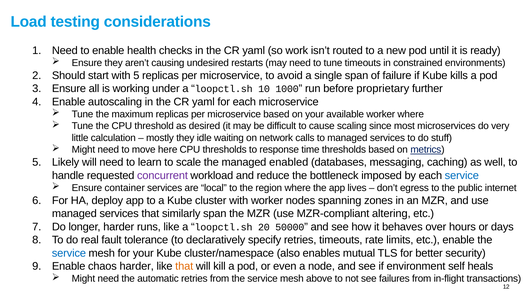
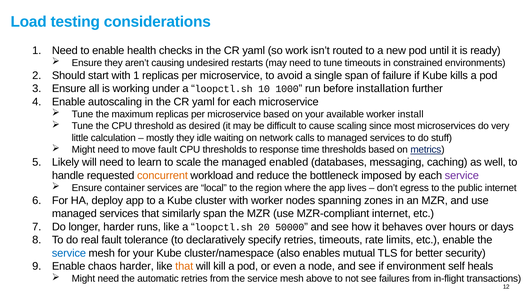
with 5: 5 -> 1 (136, 76)
proprietary: proprietary -> installation (383, 89)
worker where: where -> install (411, 114)
move here: here -> fault (168, 150)
concurrent colour: purple -> orange (162, 176)
service colour: blue -> purple (462, 176)
MZR-compliant altering: altering -> internet (391, 214)
